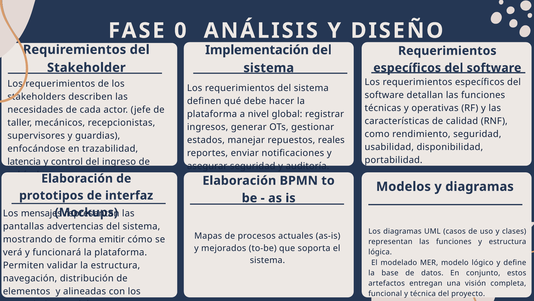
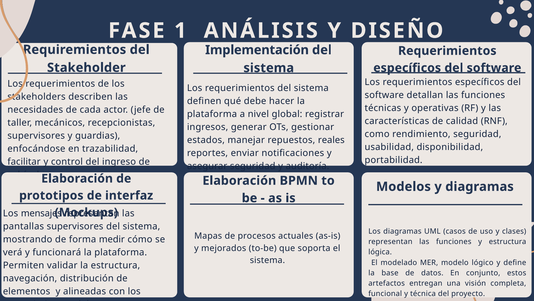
0: 0 -> 1 (180, 31)
latencia: latencia -> facilitar (24, 161)
pantallas advertencias: advertencias -> supervisores (75, 226)
emitir: emitir -> medir (112, 239)
